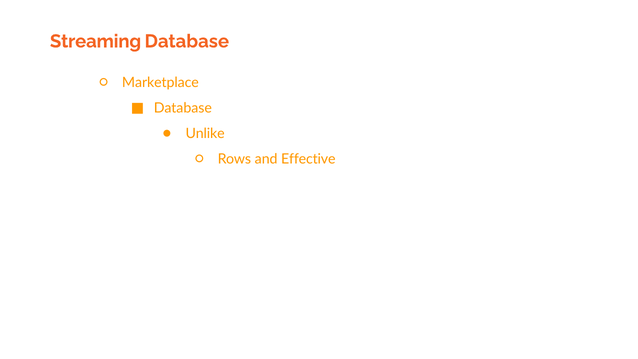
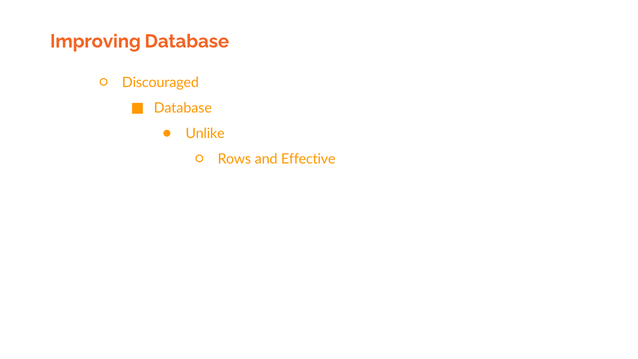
Streaming: Streaming -> Improving (95, 41)
Marketplace: Marketplace -> Discouraged (160, 83)
